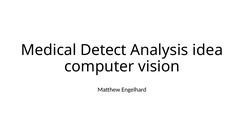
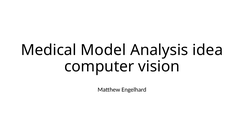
Detect: Detect -> Model (103, 50)
